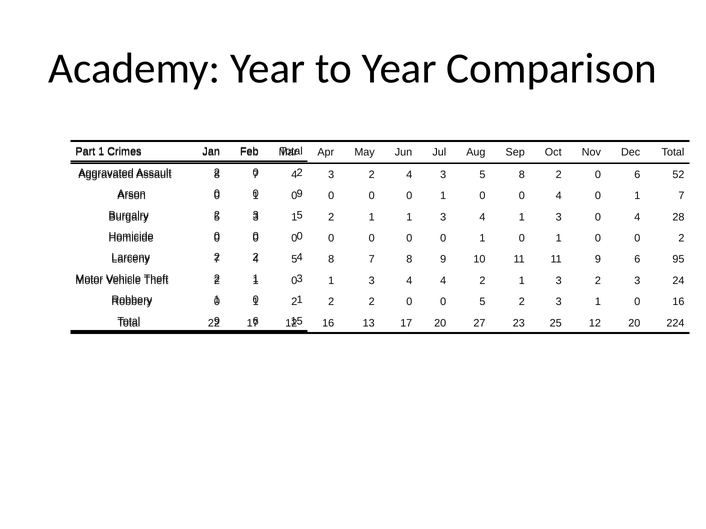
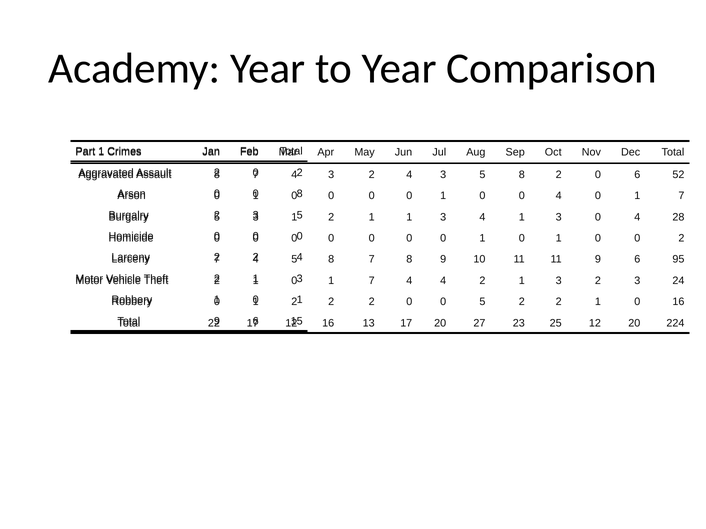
9: 9 -> 8 (300, 194)
3: 3 -> 7 (372, 281)
5 2 3: 3 -> 2 (559, 302)
